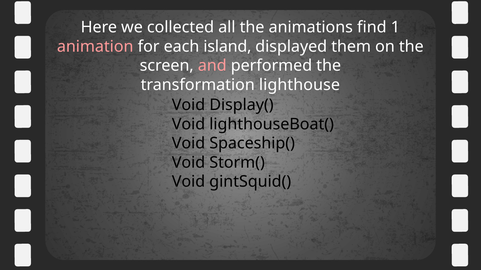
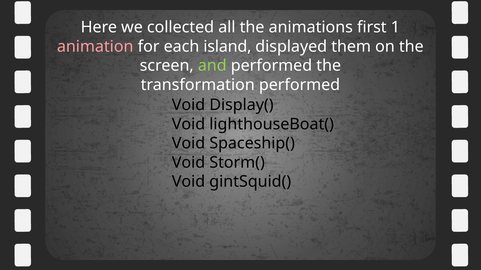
find: find -> first (372, 27)
and colour: pink -> light green (212, 66)
transformation lighthouse: lighthouse -> performed (300, 85)
